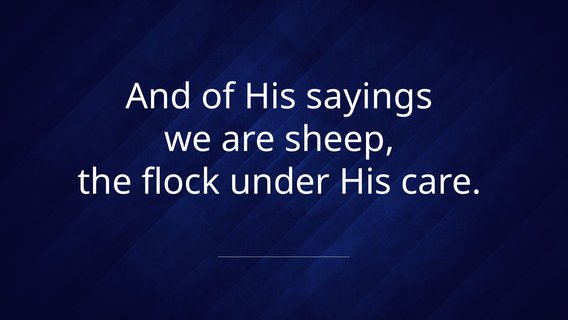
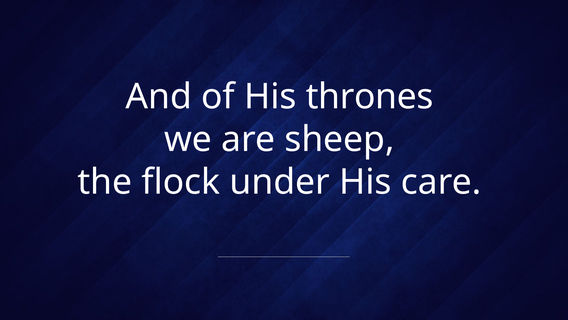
sayings: sayings -> thrones (370, 96)
